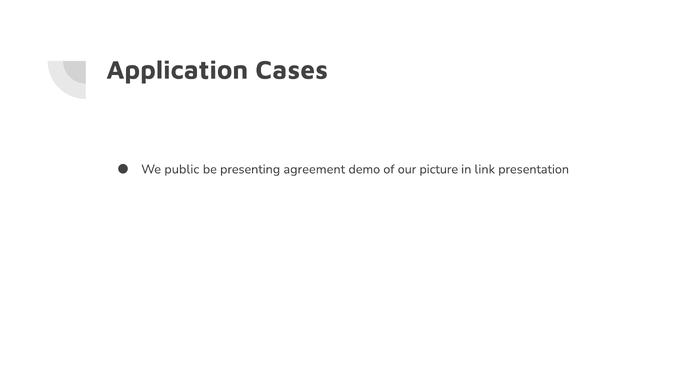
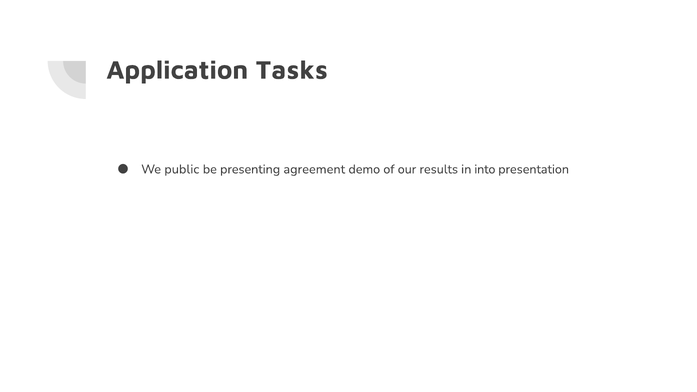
Cases: Cases -> Tasks (292, 70)
picture: picture -> results (439, 169)
link: link -> into (485, 169)
